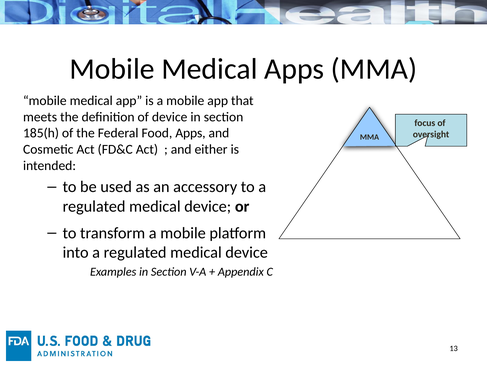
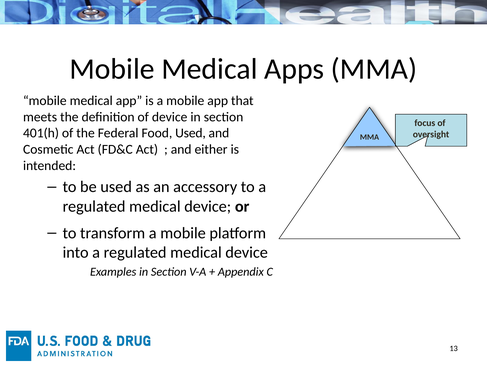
185(h: 185(h -> 401(h (41, 133)
Food Apps: Apps -> Used (190, 133)
